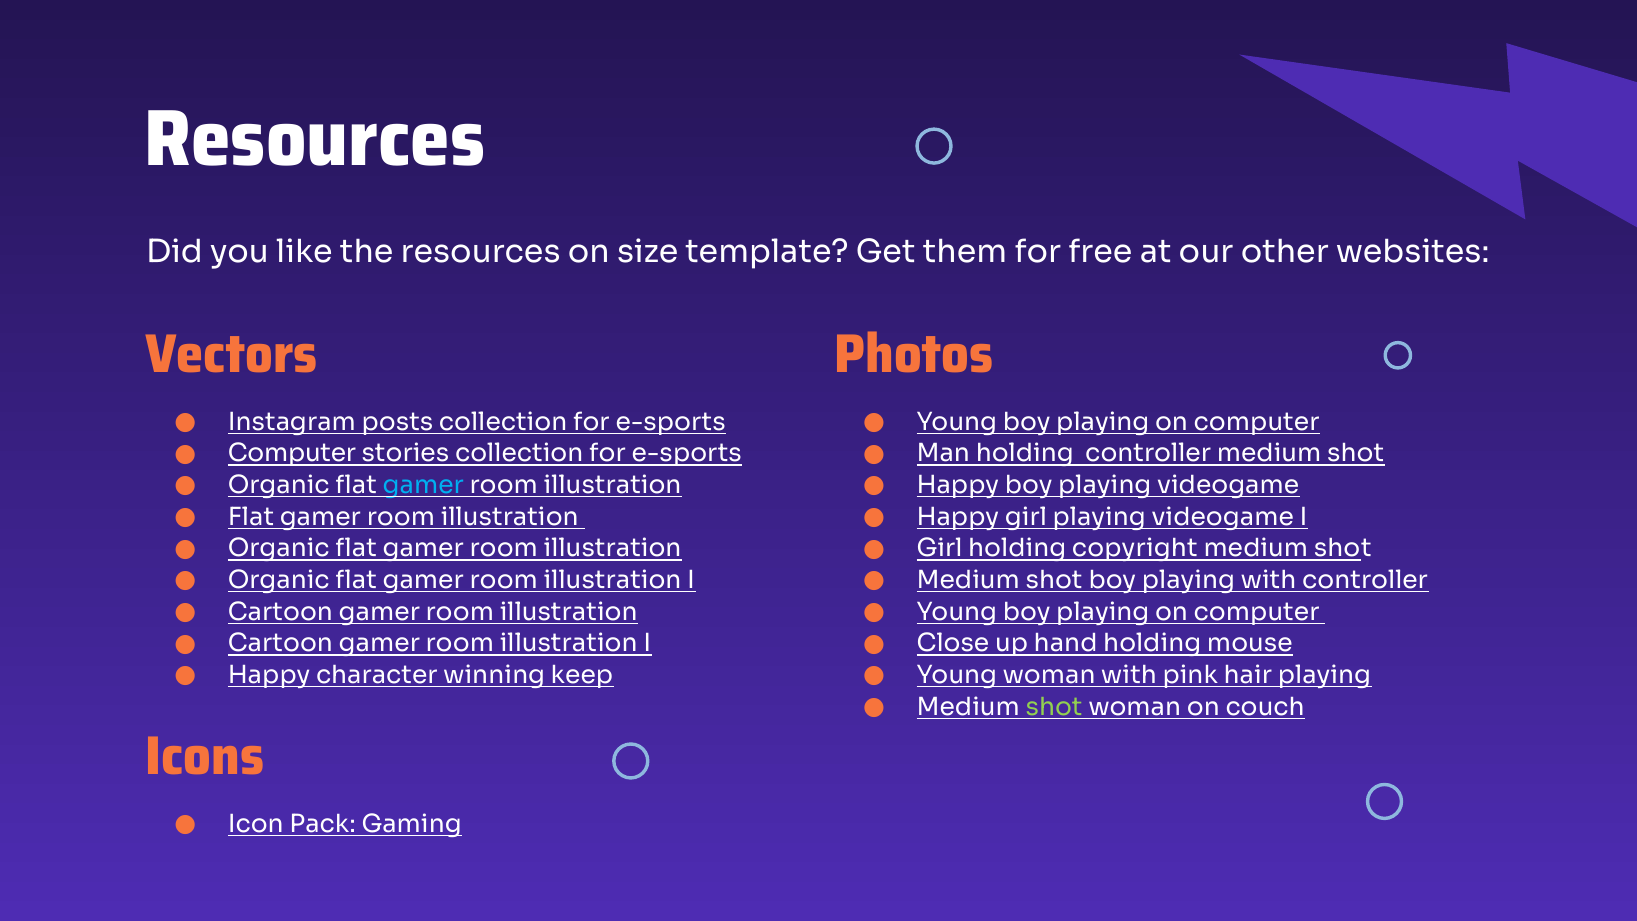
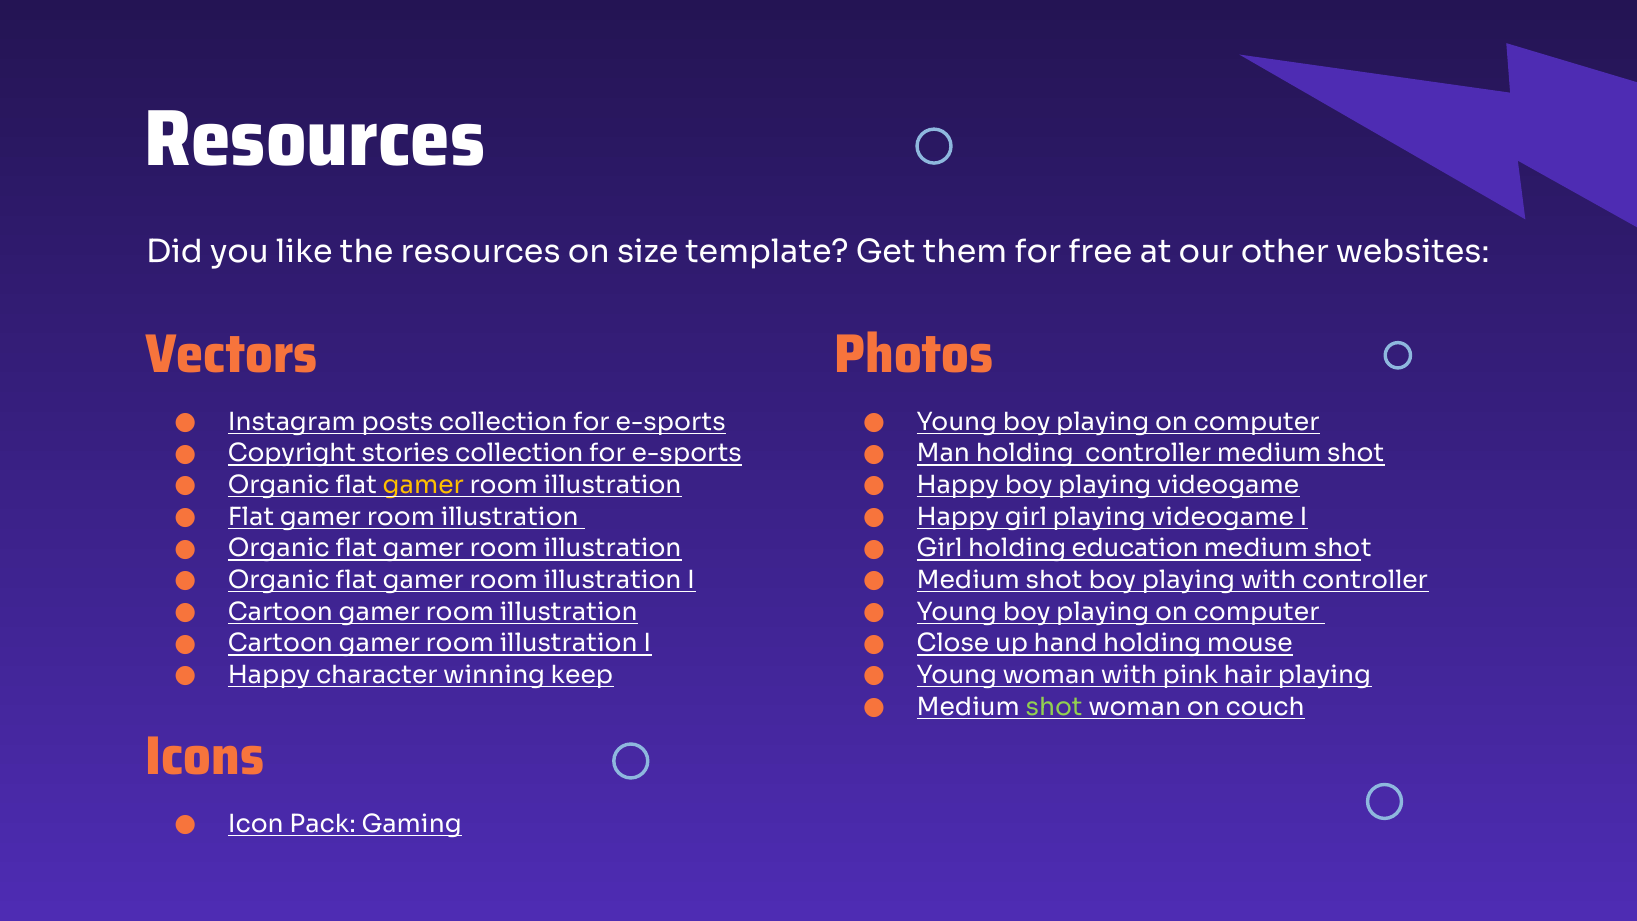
Computer: Computer -> Copyright (292, 454)
gamer colour: light blue -> yellow (423, 485)
copyright: copyright -> education (1135, 548)
